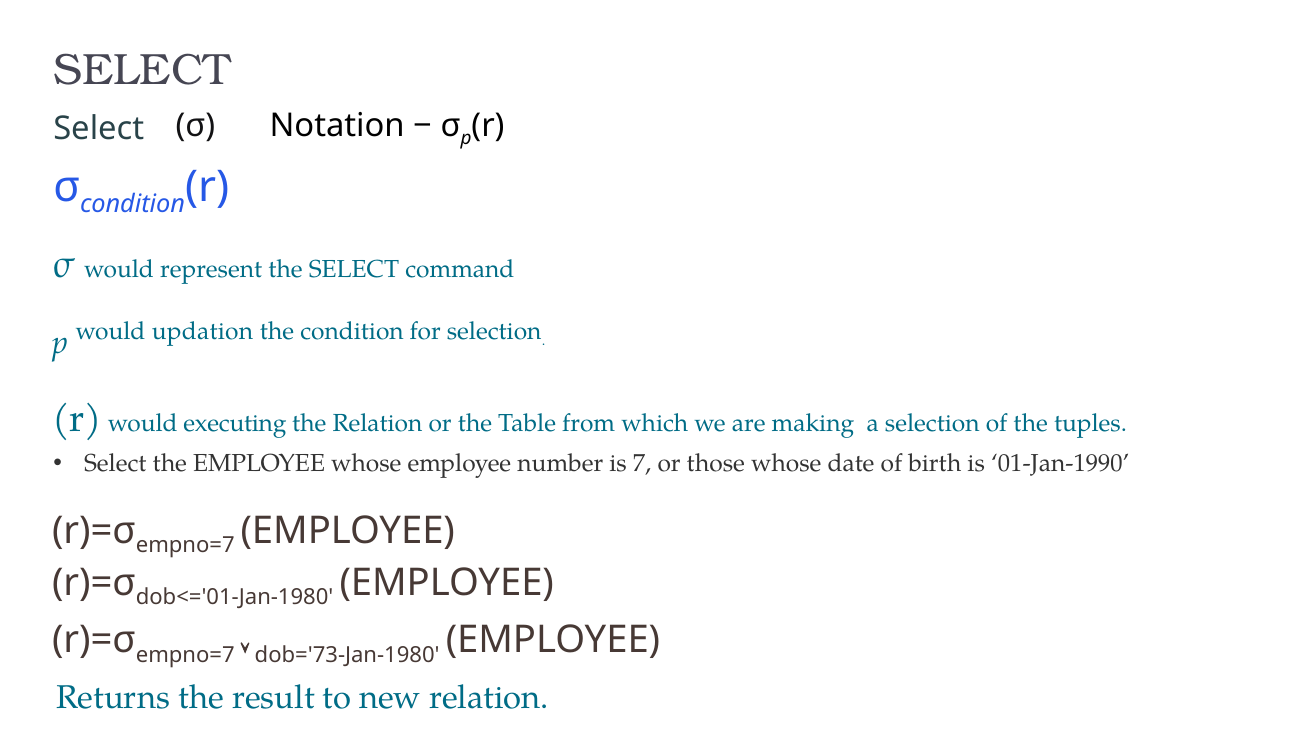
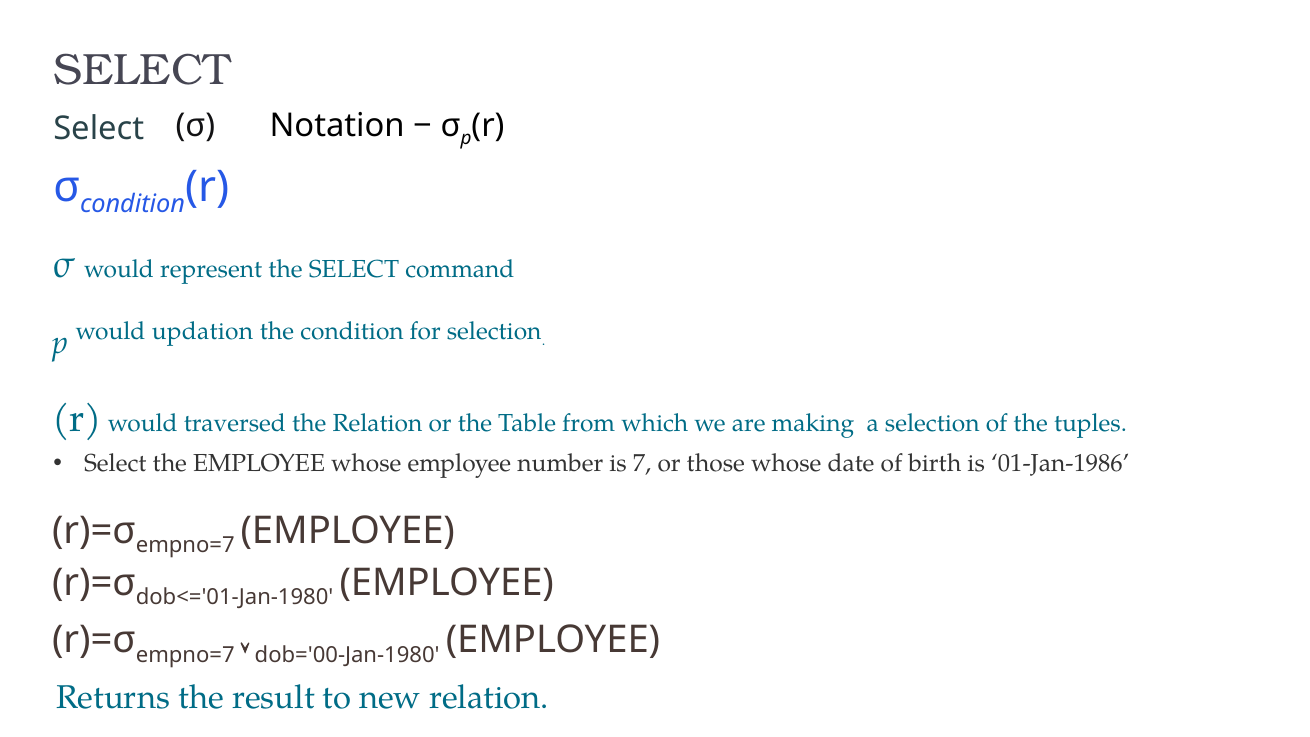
executing: executing -> traversed (235, 423)
01-Jan-1990: 01-Jan-1990 -> 01-Jan-1986 (1060, 463)
dob='73-Jan-1980: dob='73-Jan-1980 -> dob='00-Jan-1980 (347, 655)
